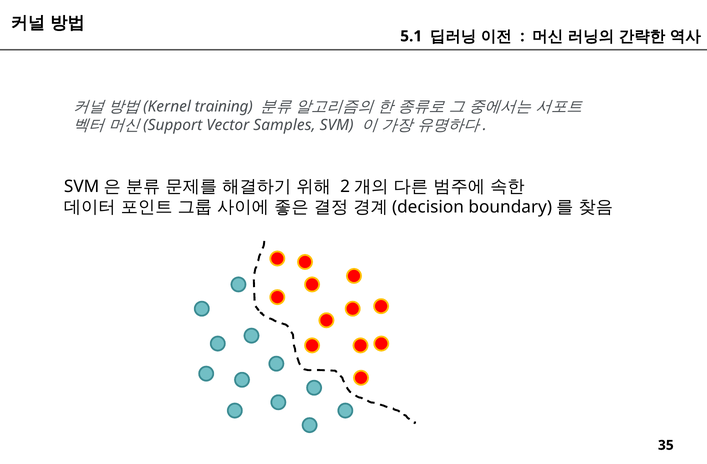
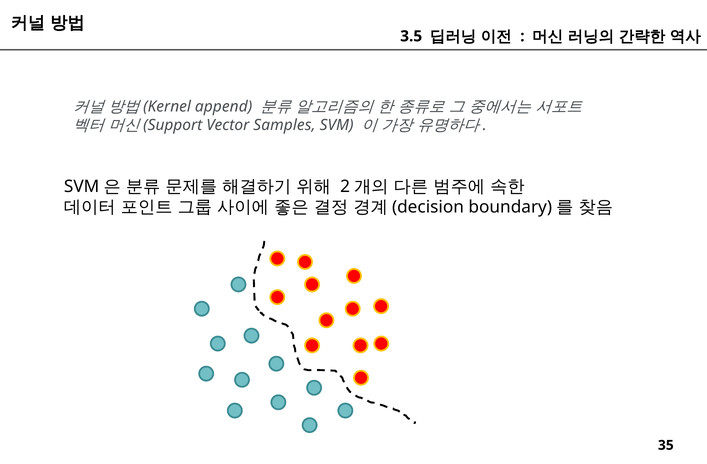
5.1: 5.1 -> 3.5 (411, 36)
training: training -> append (224, 107)
